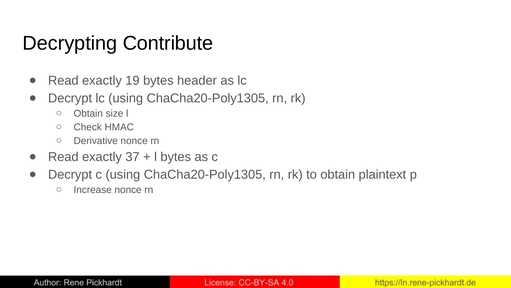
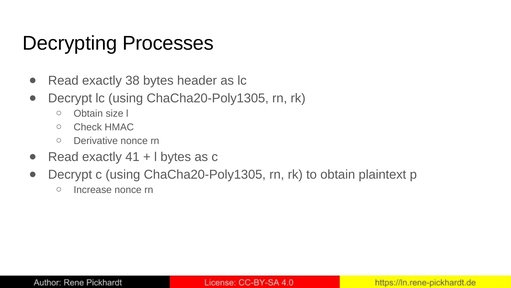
Contribute: Contribute -> Processes (168, 43)
19: 19 -> 38 (132, 80)
37: 37 -> 41 (132, 157)
